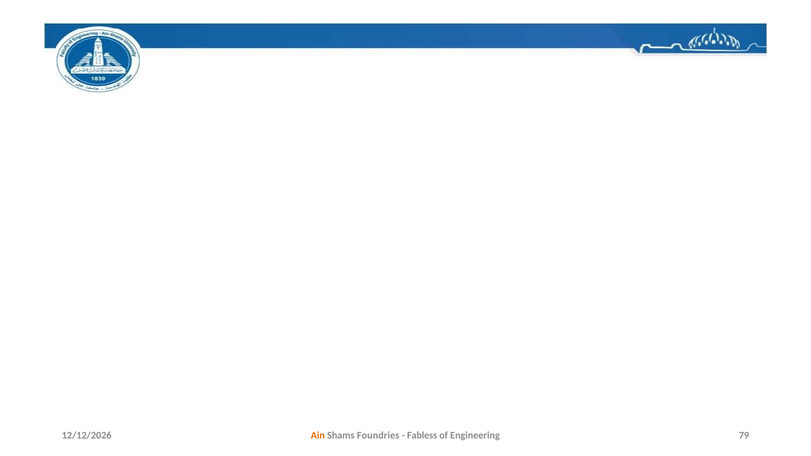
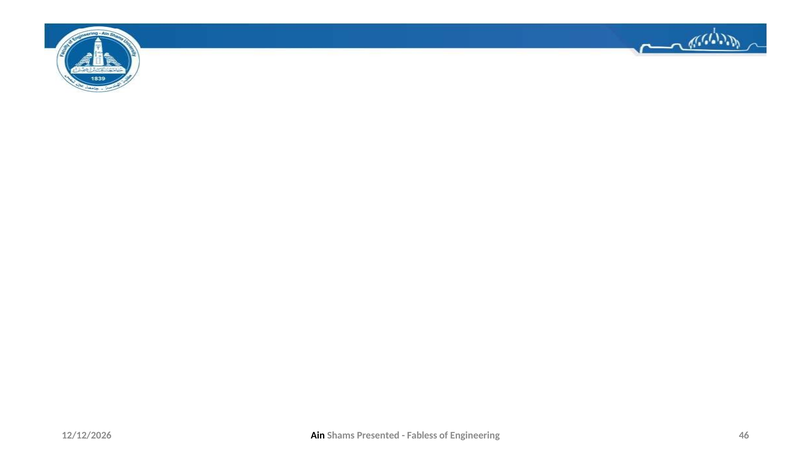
Ain colour: orange -> black (318, 436)
Foundries: Foundries -> Presented (378, 436)
79: 79 -> 46 (744, 436)
